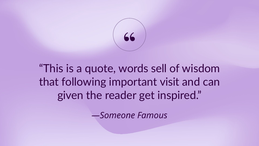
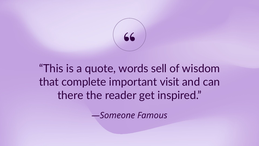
following: following -> complete (84, 82)
given: given -> there (70, 95)
